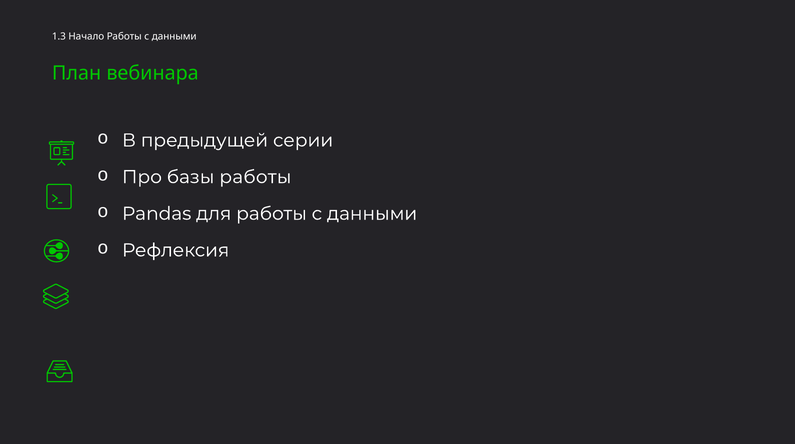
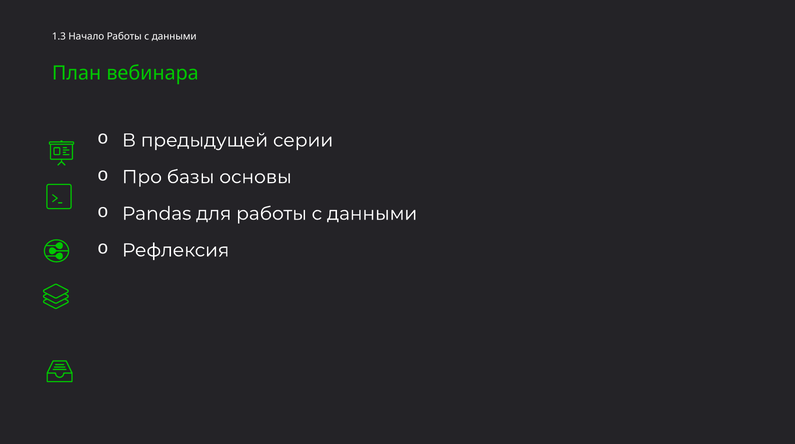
базы работы: работы -> основы (255, 177)
